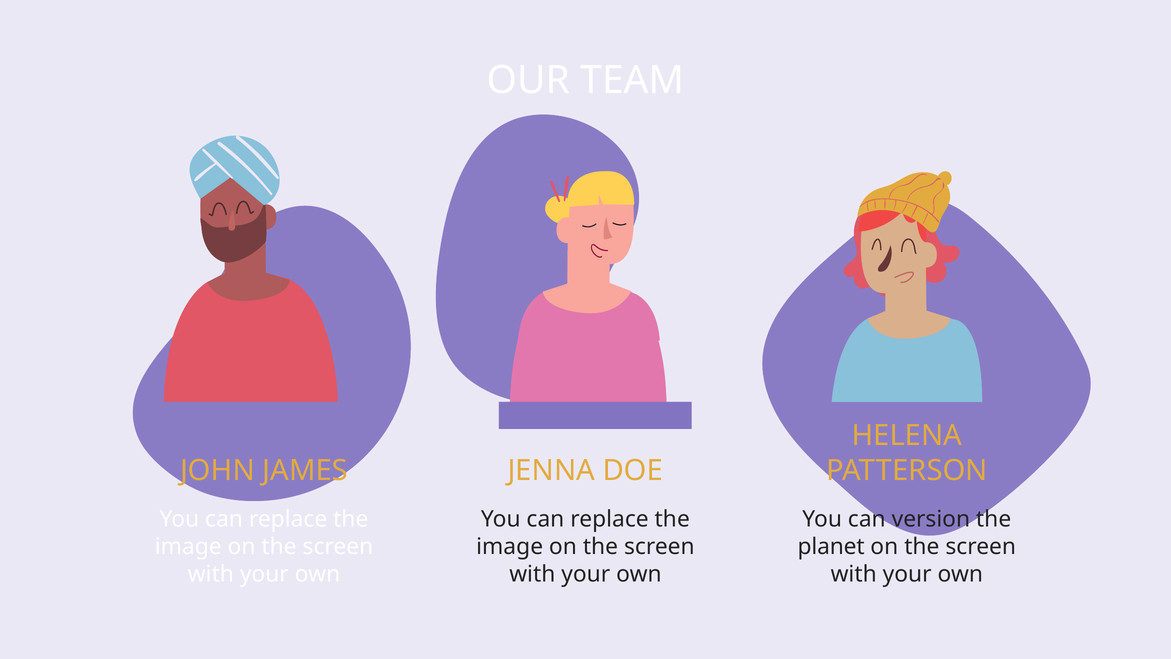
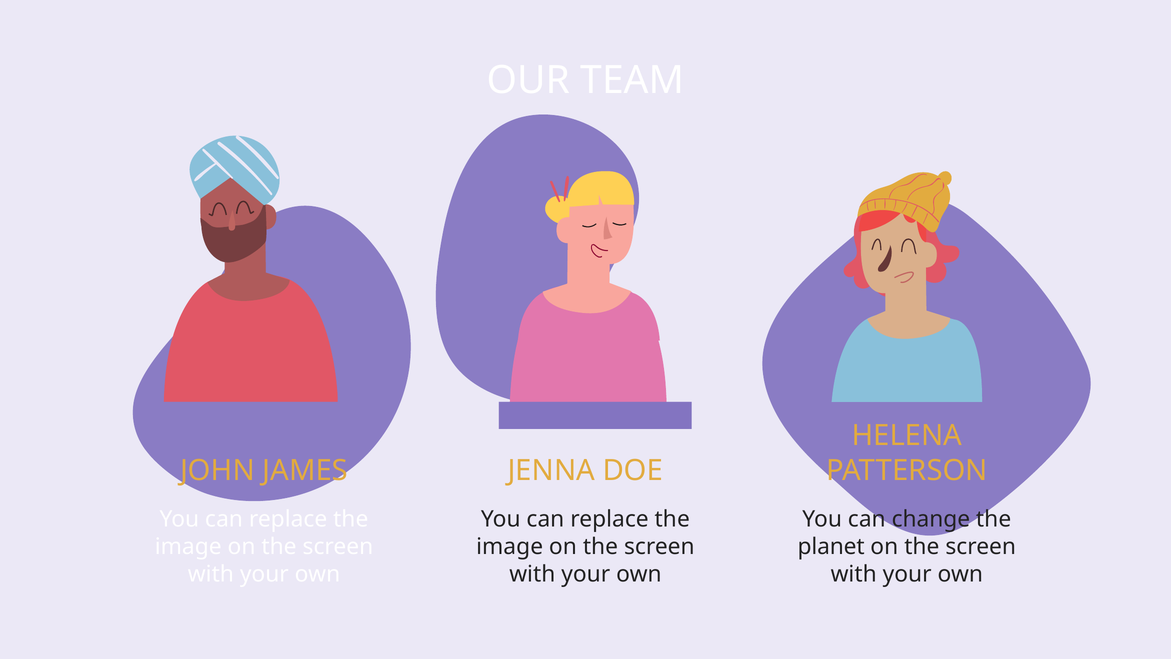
version: version -> change (931, 519)
